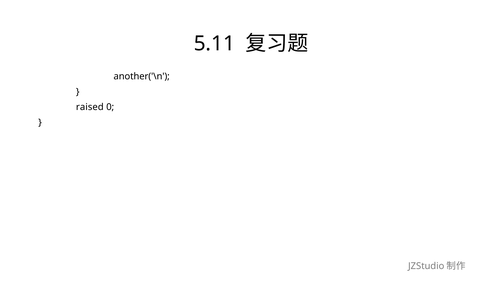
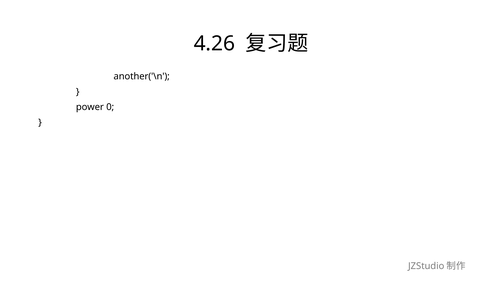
5.11: 5.11 -> 4.26 (214, 44)
raised: raised -> power (90, 107)
